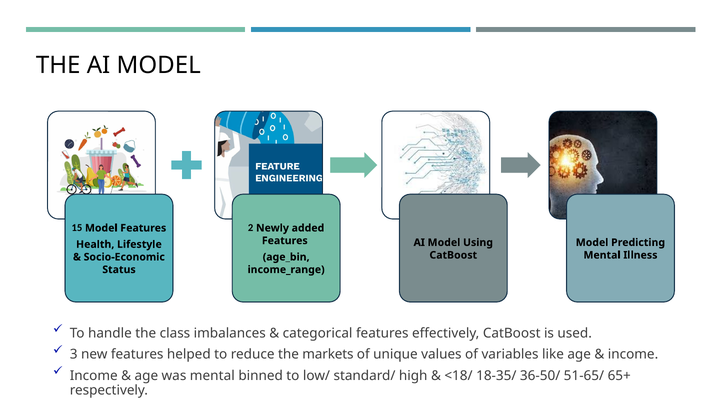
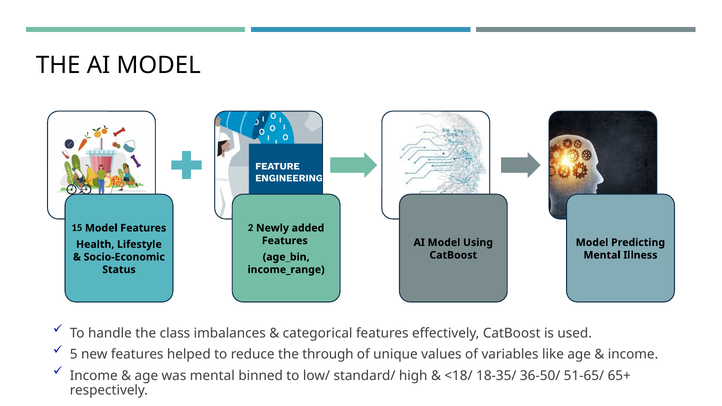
3: 3 -> 5 (74, 355)
markets: markets -> through (328, 355)
